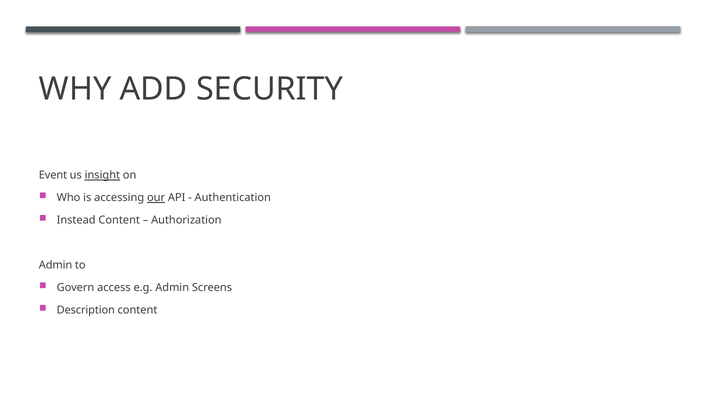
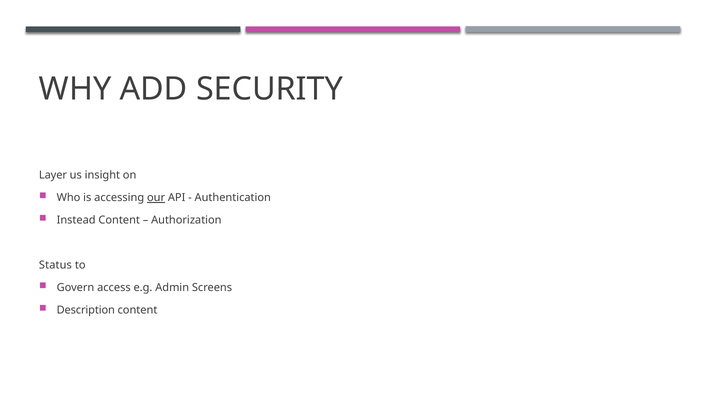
Event: Event -> Layer (53, 175)
insight underline: present -> none (102, 175)
Admin: Admin -> Status (55, 265)
